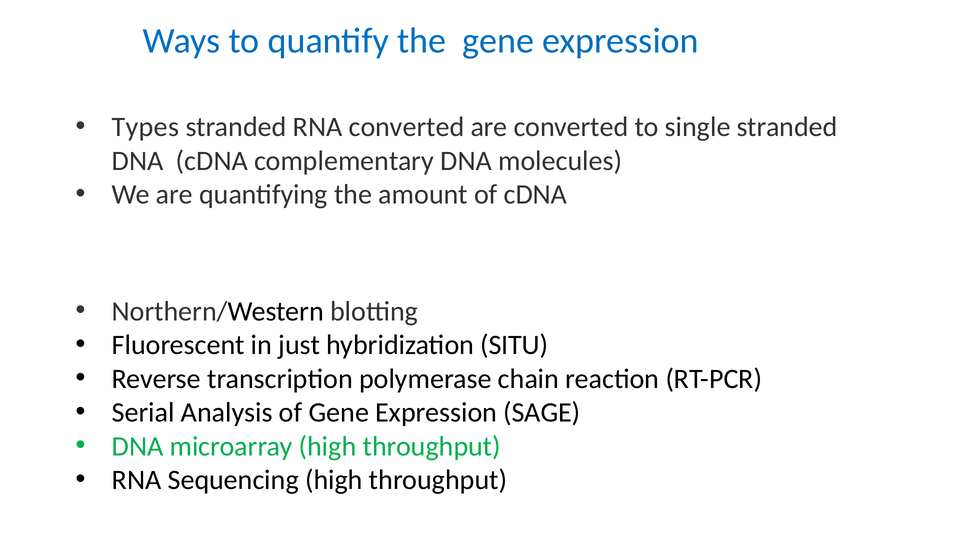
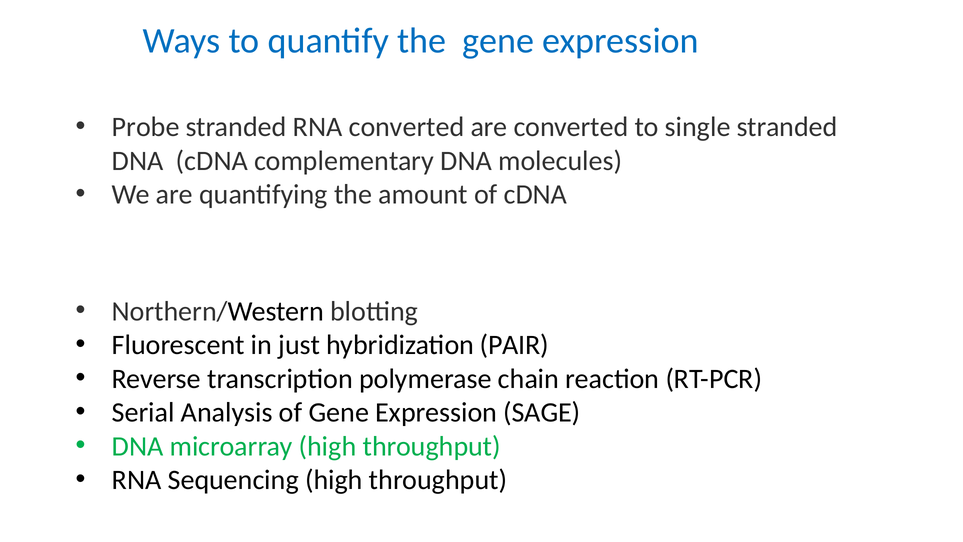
Types: Types -> Probe (146, 127)
SITU: SITU -> PAIR (514, 345)
